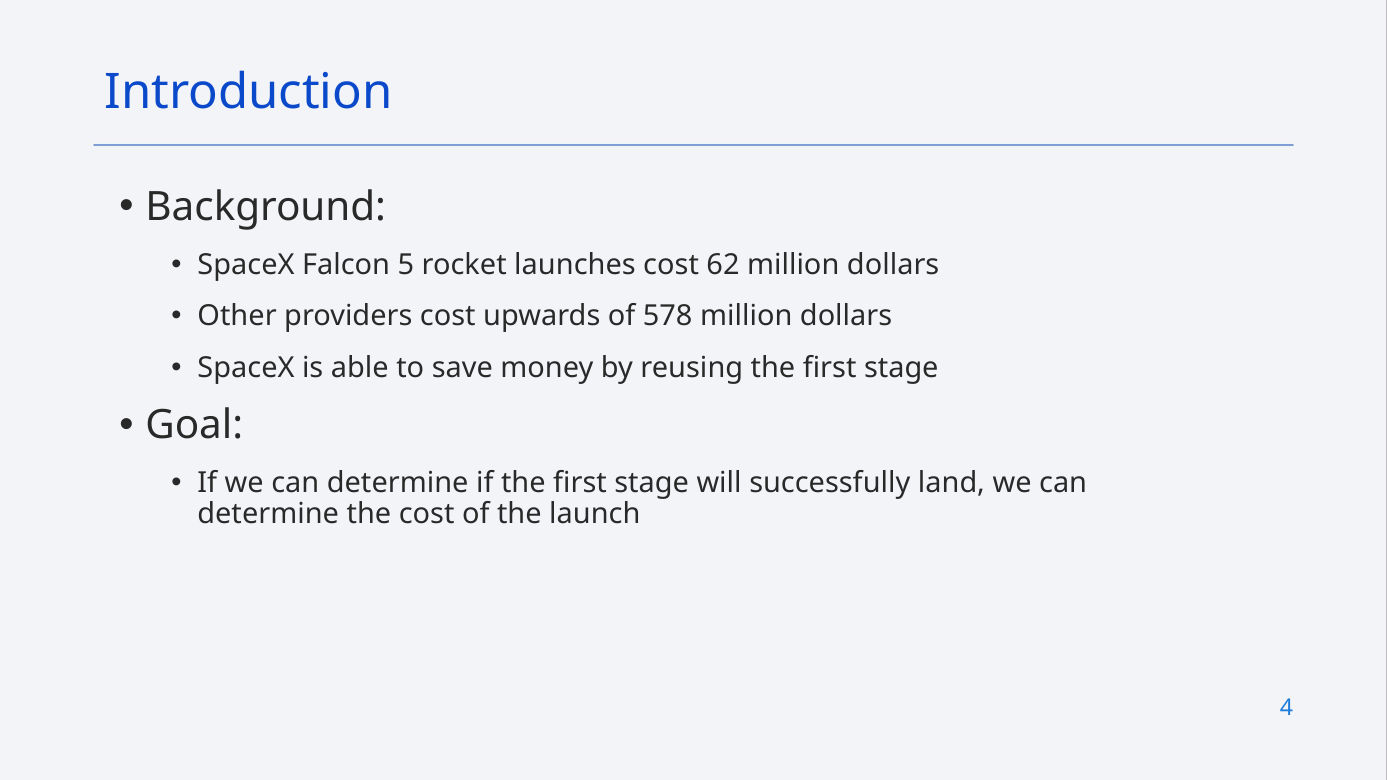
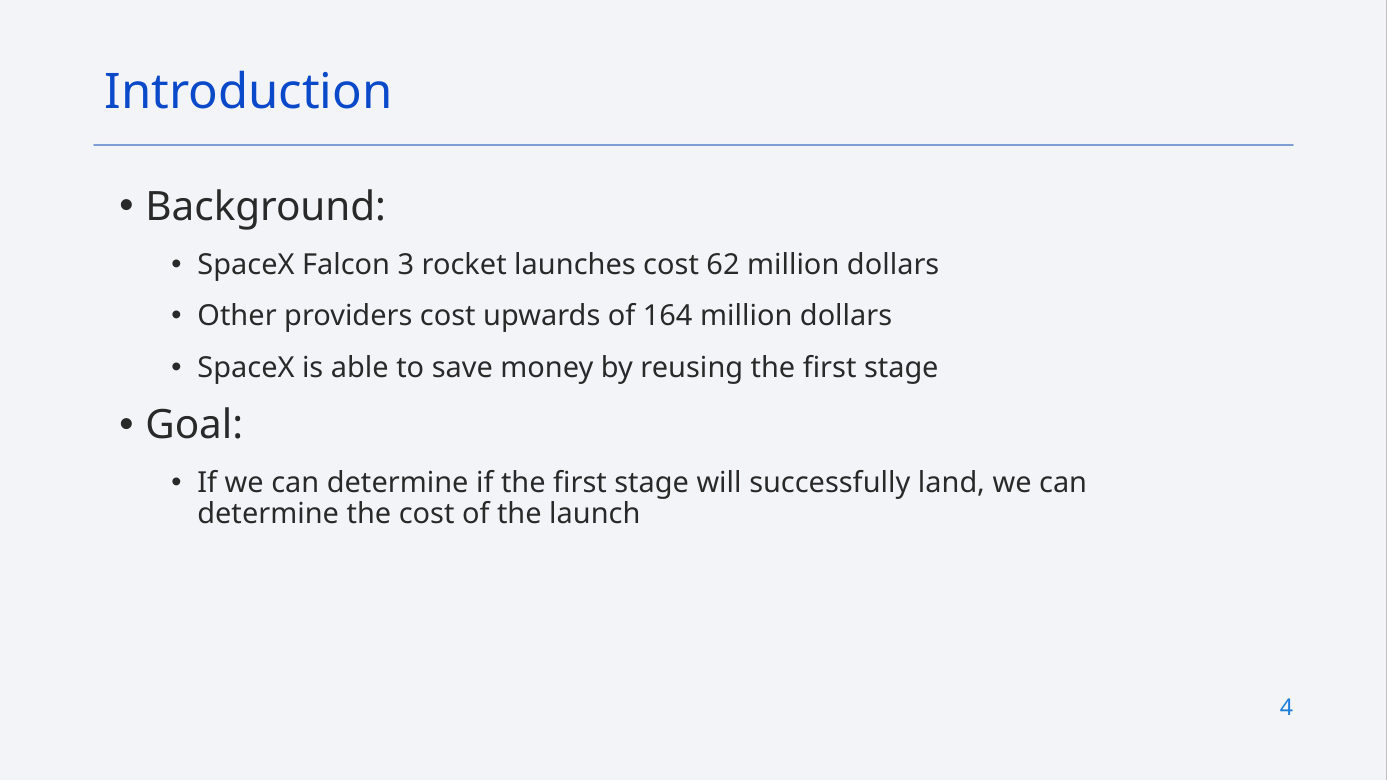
5: 5 -> 3 (406, 265)
578: 578 -> 164 (668, 316)
